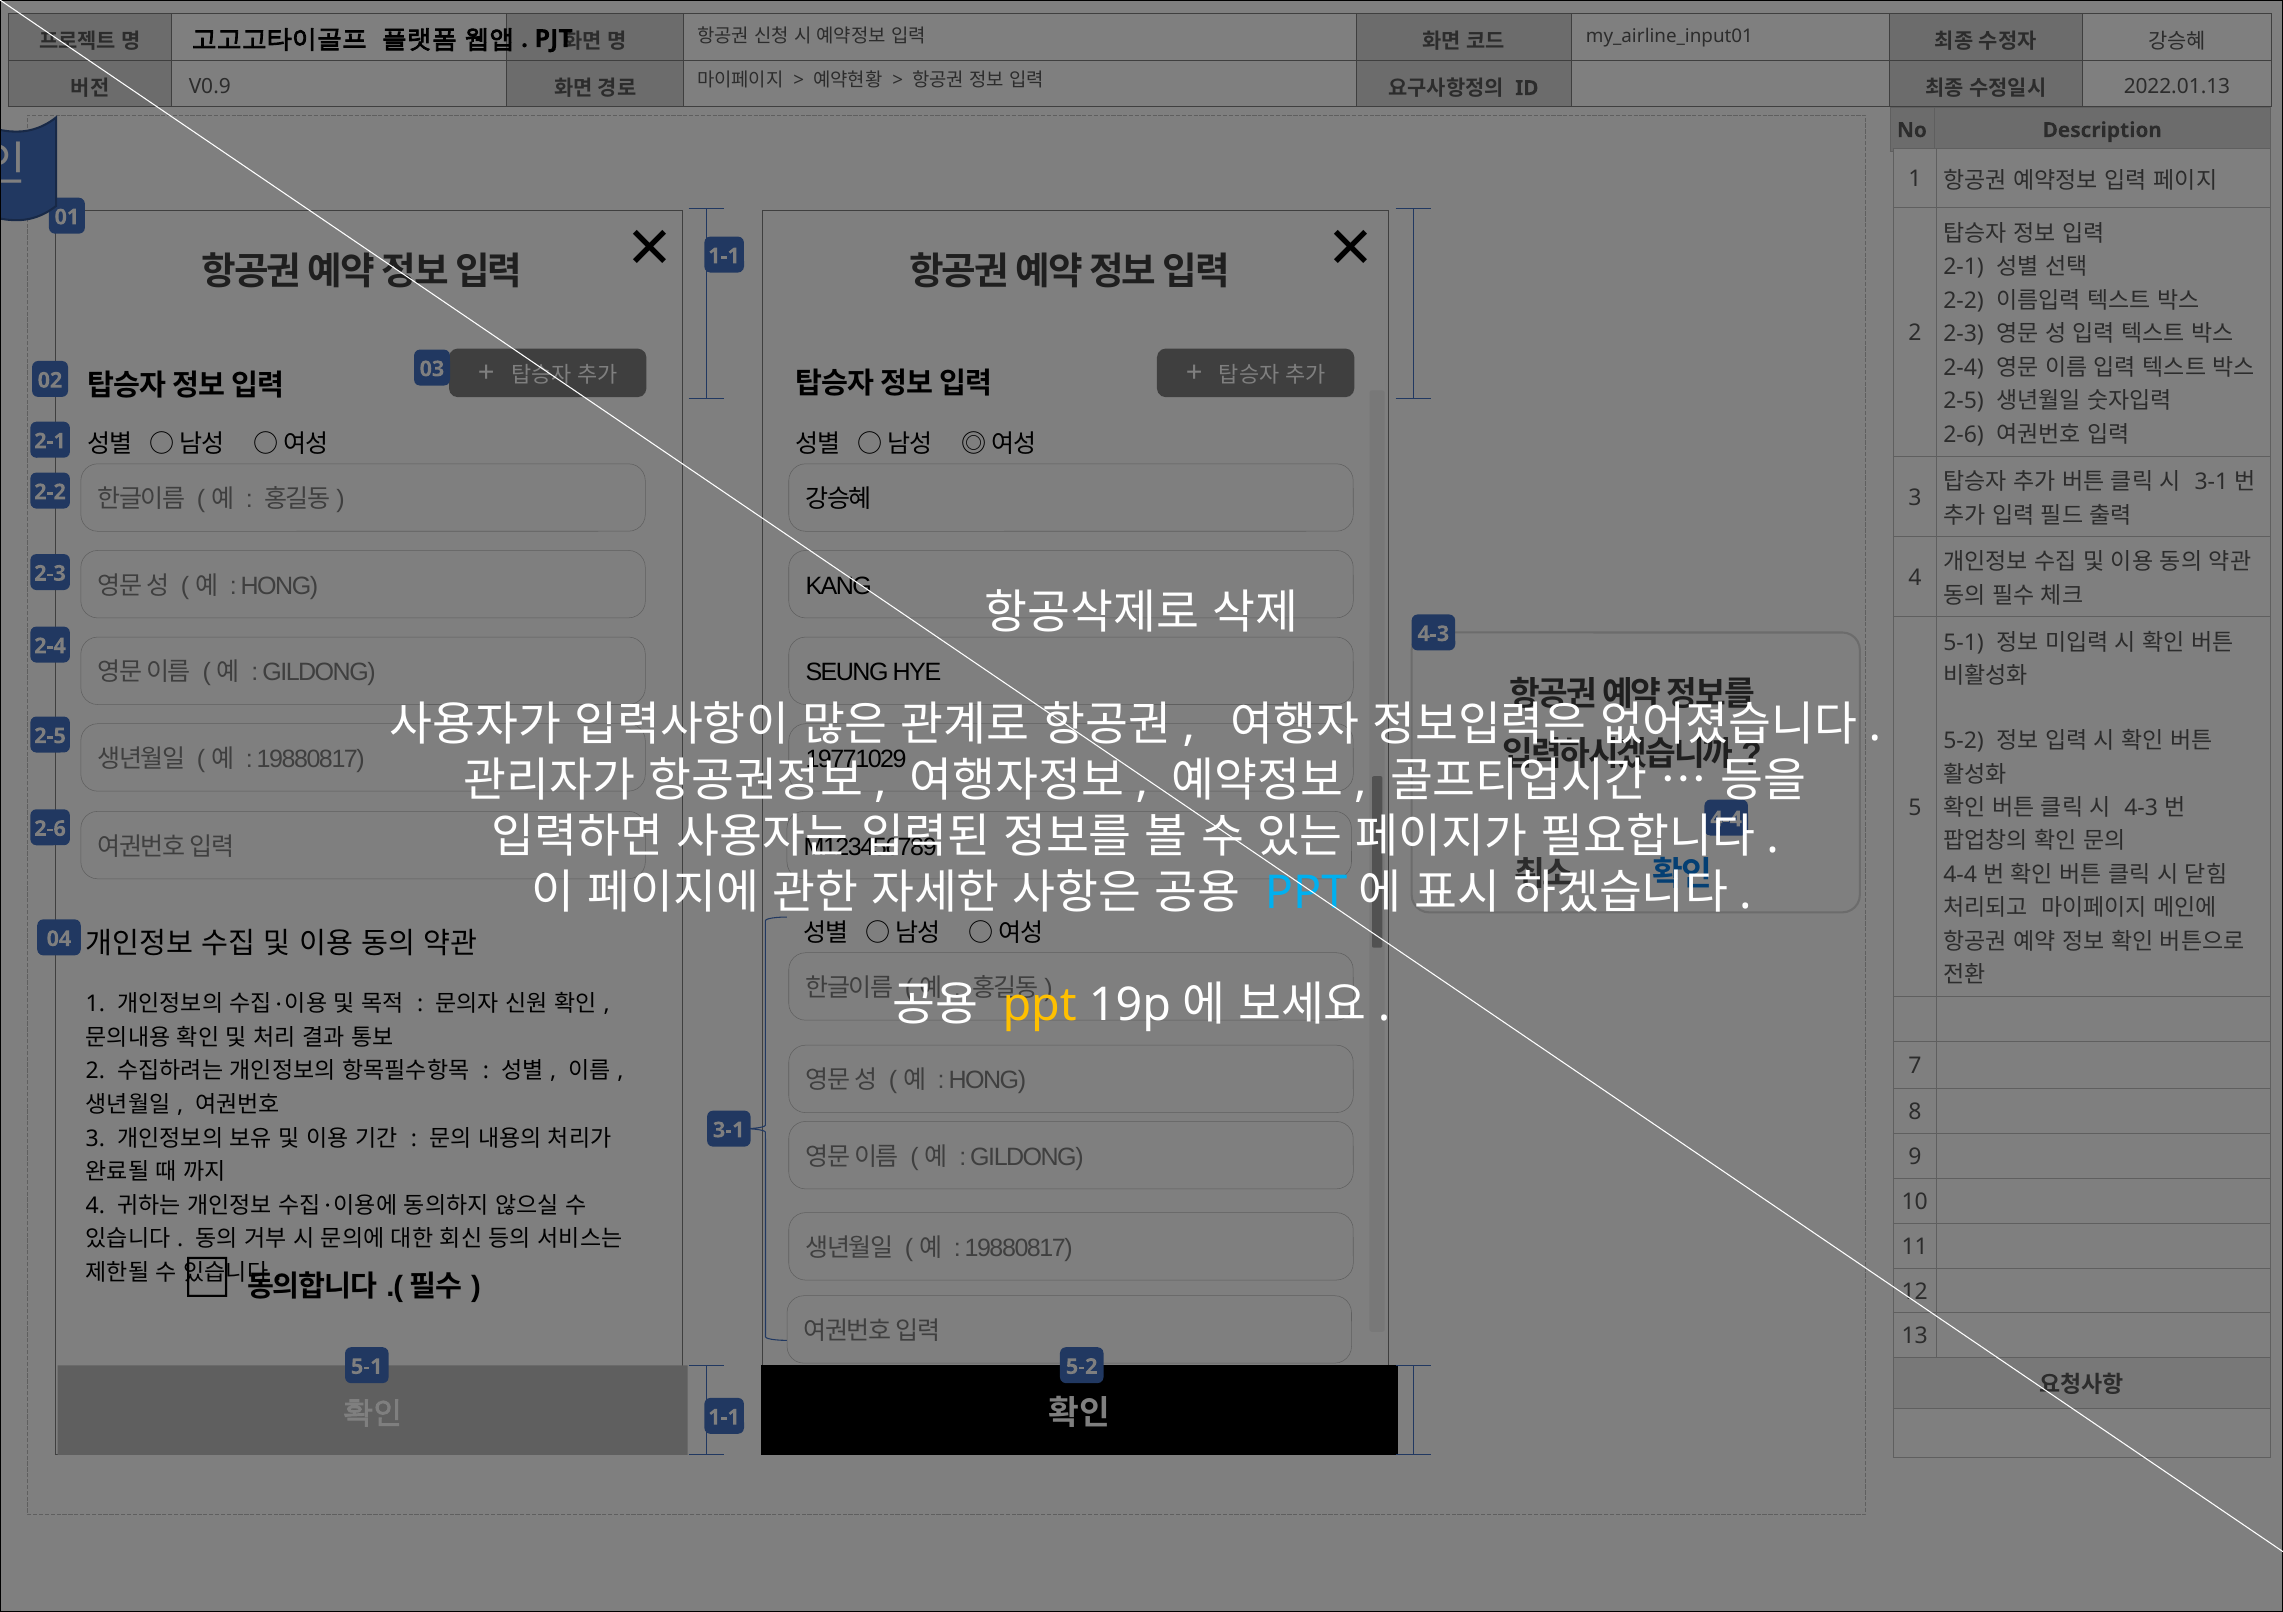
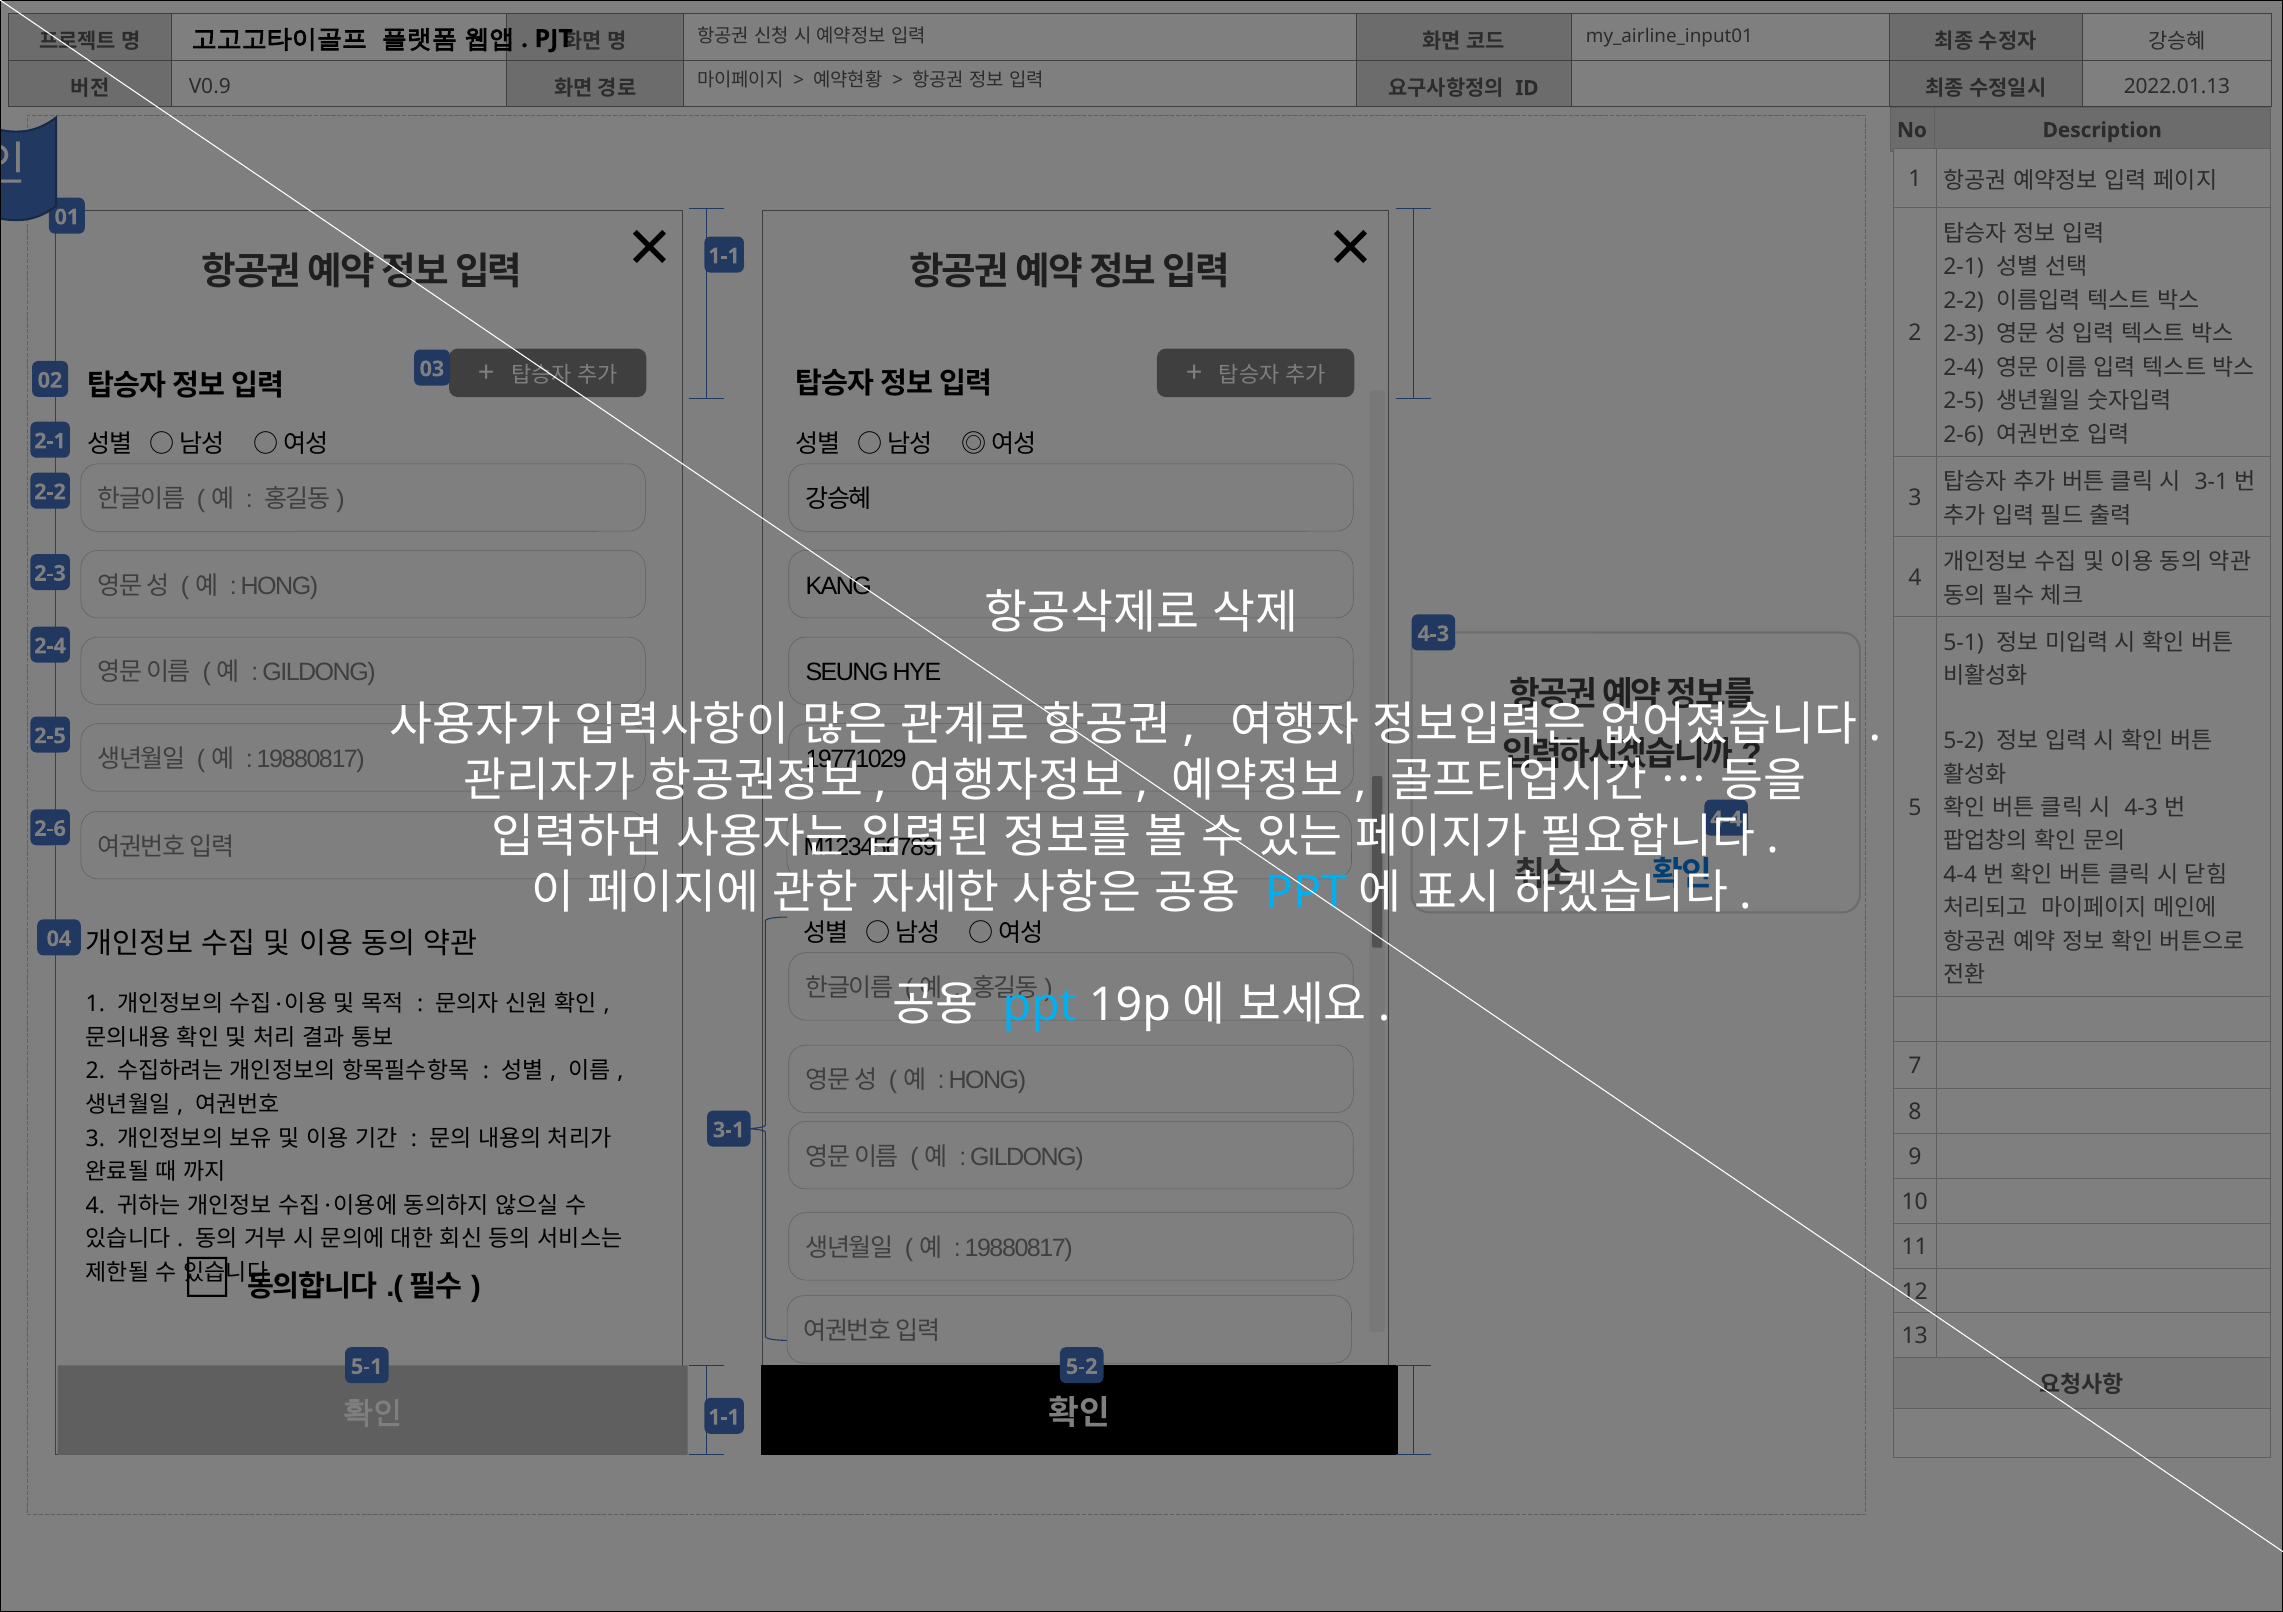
ppt colour: yellow -> light blue (1040, 1005)
